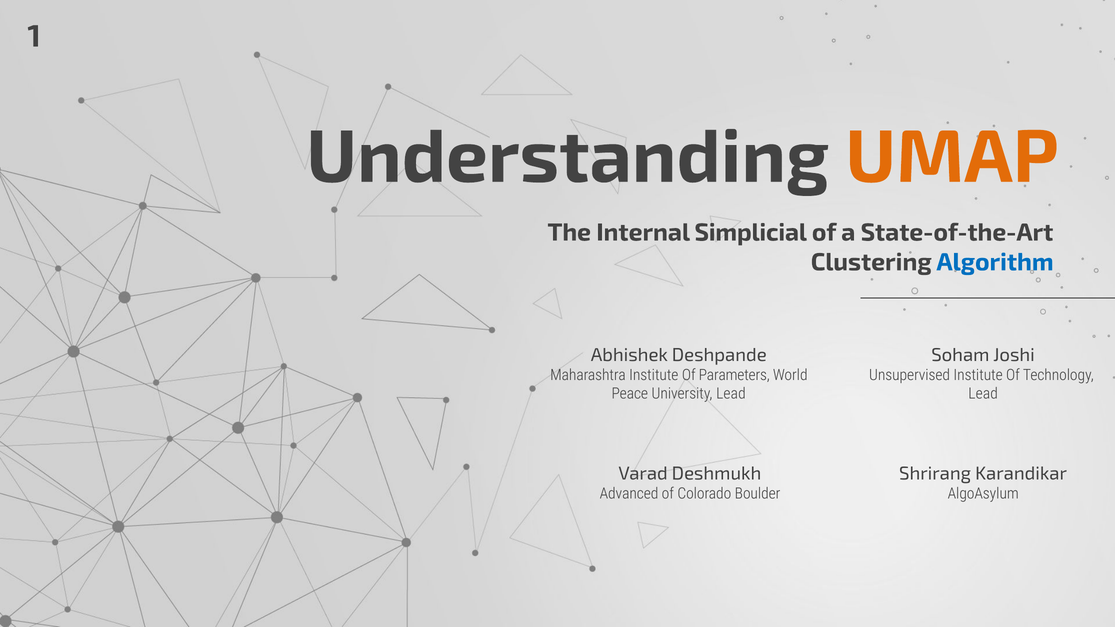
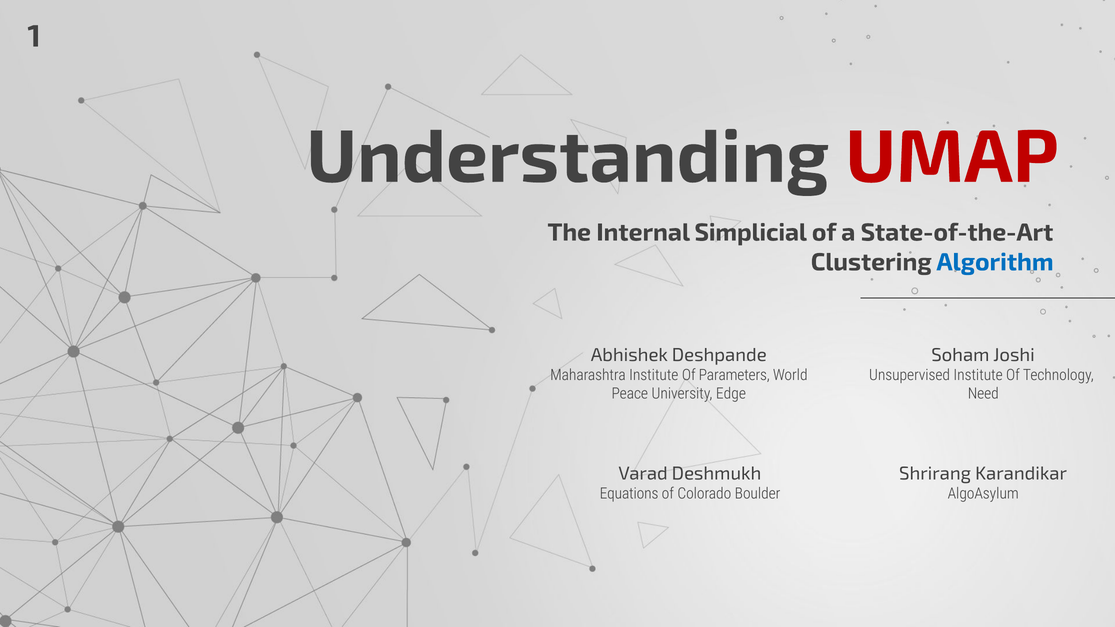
UMAP colour: orange -> red (952, 157)
University Lead: Lead -> Edge (731, 394)
Lead: Lead -> Need (983, 394)
Advanced: Advanced -> Equations (629, 494)
